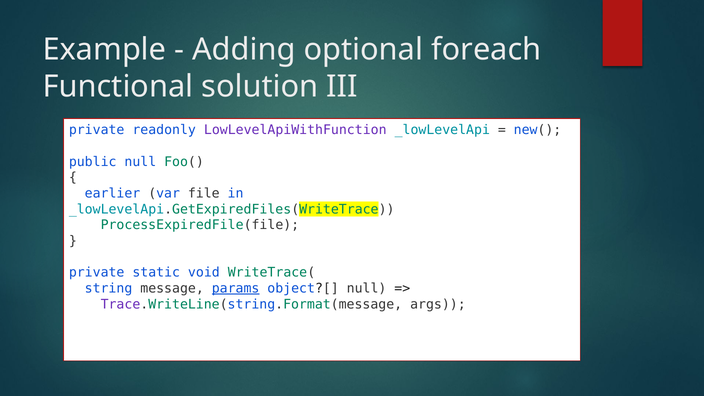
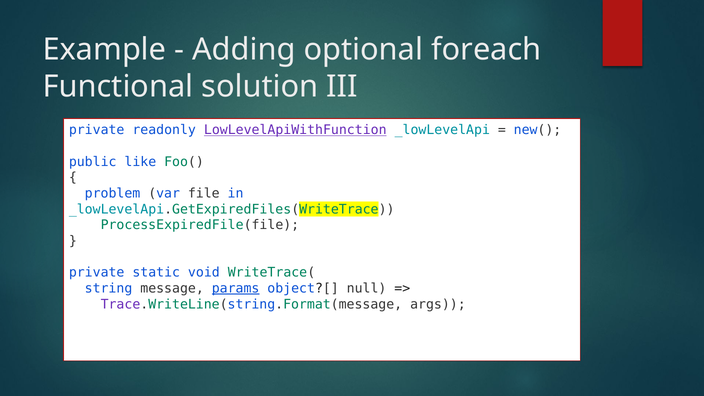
LowLevelApiWithFunction underline: none -> present (295, 130)
public null: null -> like (140, 162)
earlier: earlier -> problem (113, 193)
